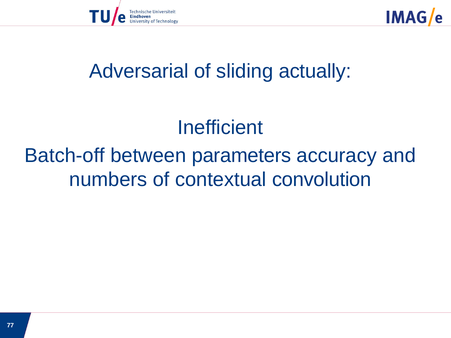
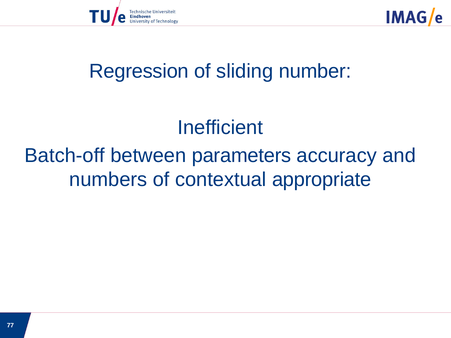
Adversarial: Adversarial -> Regression (139, 71)
actually: actually -> number (315, 71)
convolution: convolution -> appropriate (322, 180)
